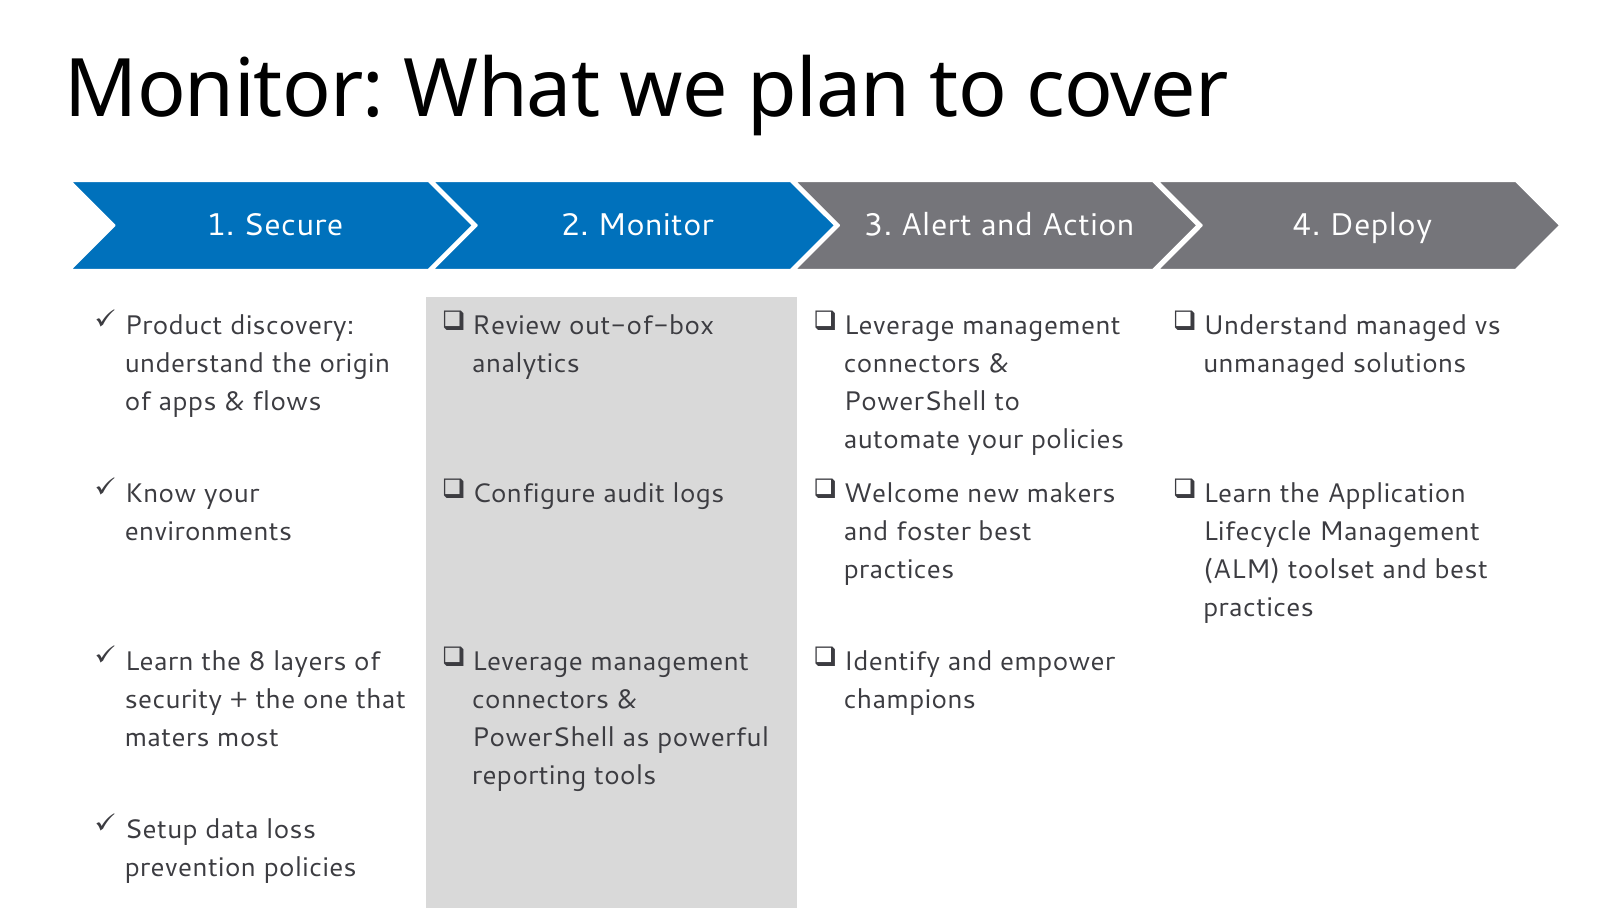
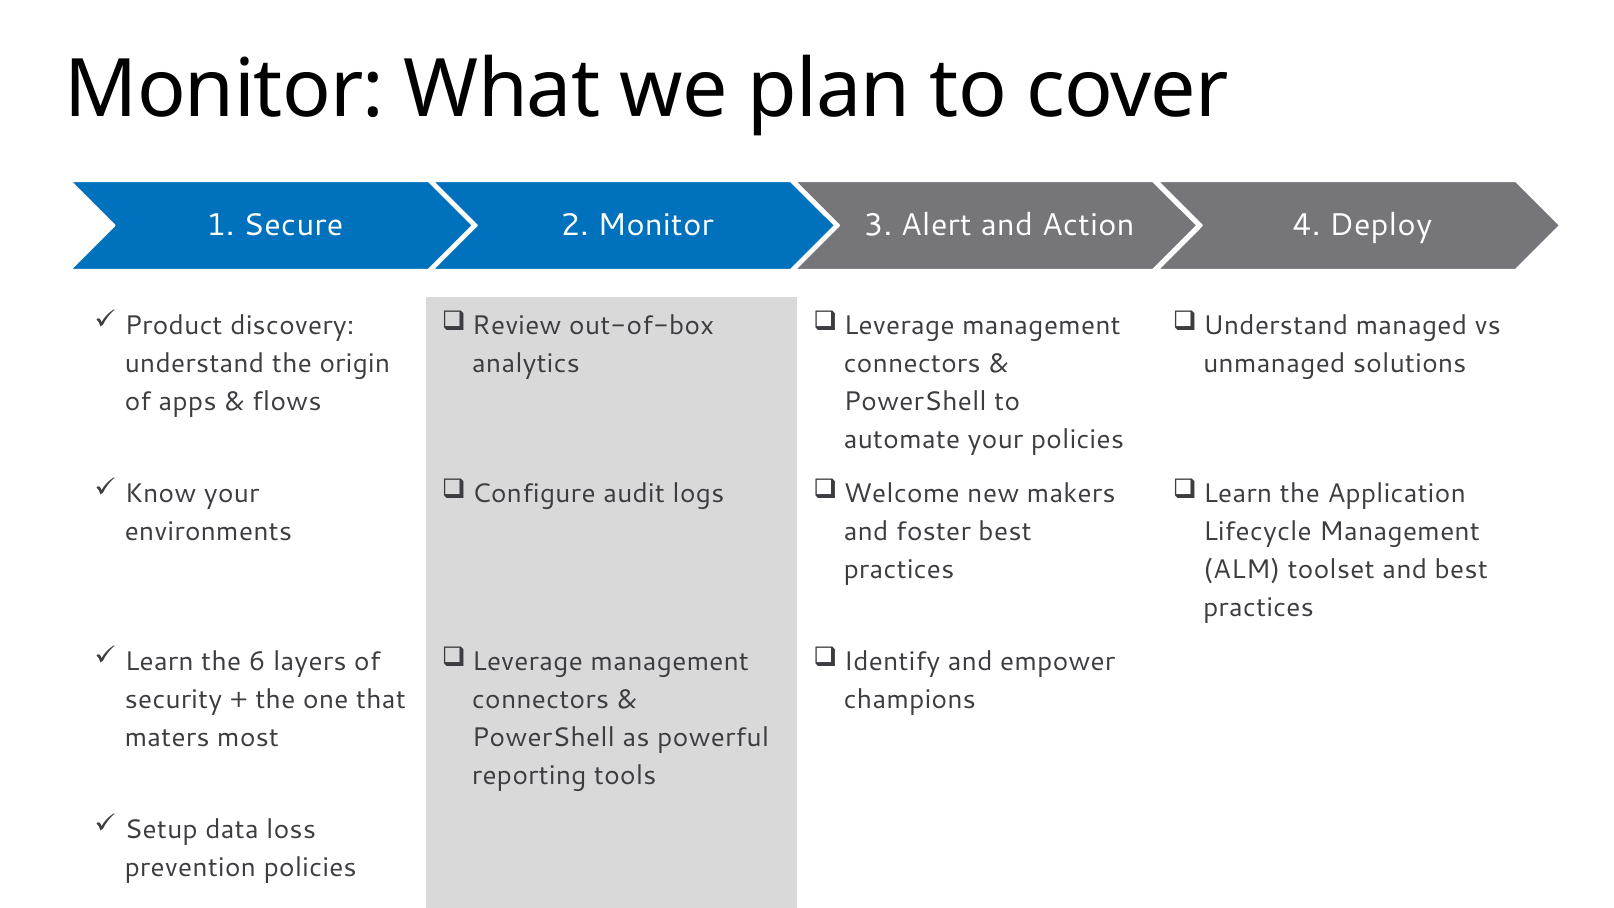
8: 8 -> 6 (257, 662)
